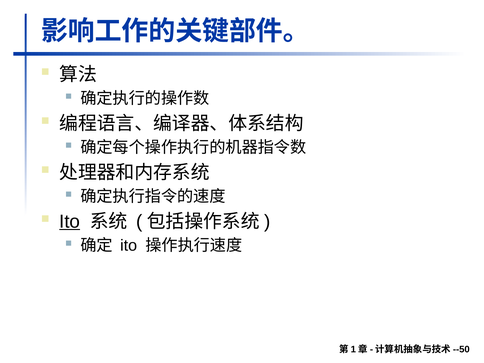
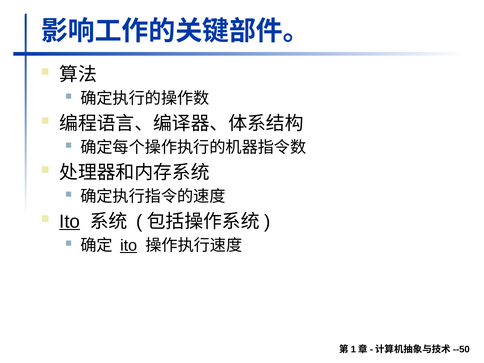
ito underline: none -> present (129, 245)
